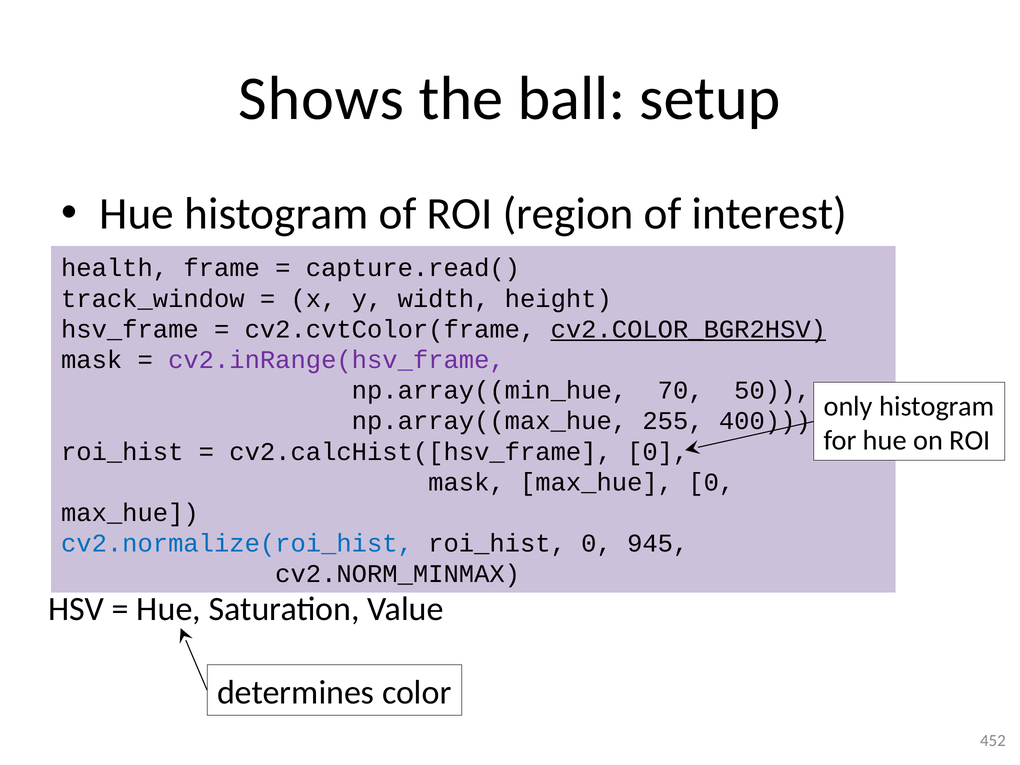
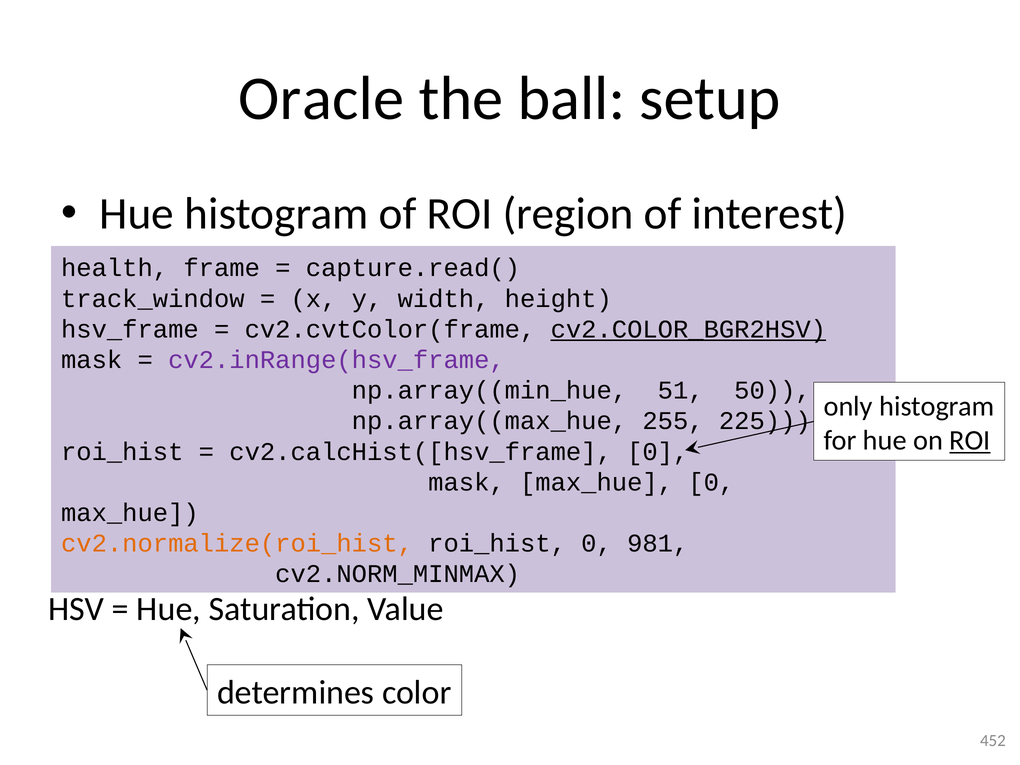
Shows: Shows -> Oracle (321, 99)
70: 70 -> 51 (681, 390)
400: 400 -> 225 (765, 421)
ROI underline: none -> present (970, 440)
cv2.normalize(roi_hist colour: blue -> orange (237, 543)
945: 945 -> 981 (658, 543)
